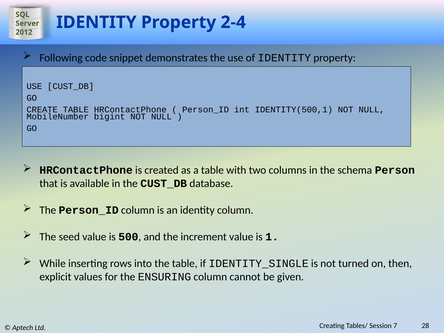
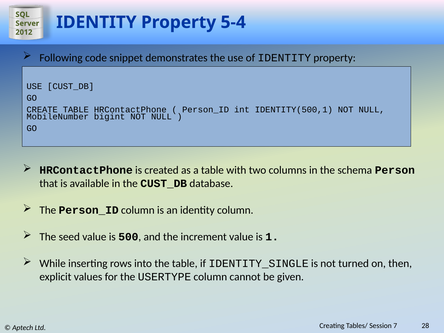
2-4: 2-4 -> 5-4 (233, 22)
ENSURING: ENSURING -> USERTYPE (164, 277)
